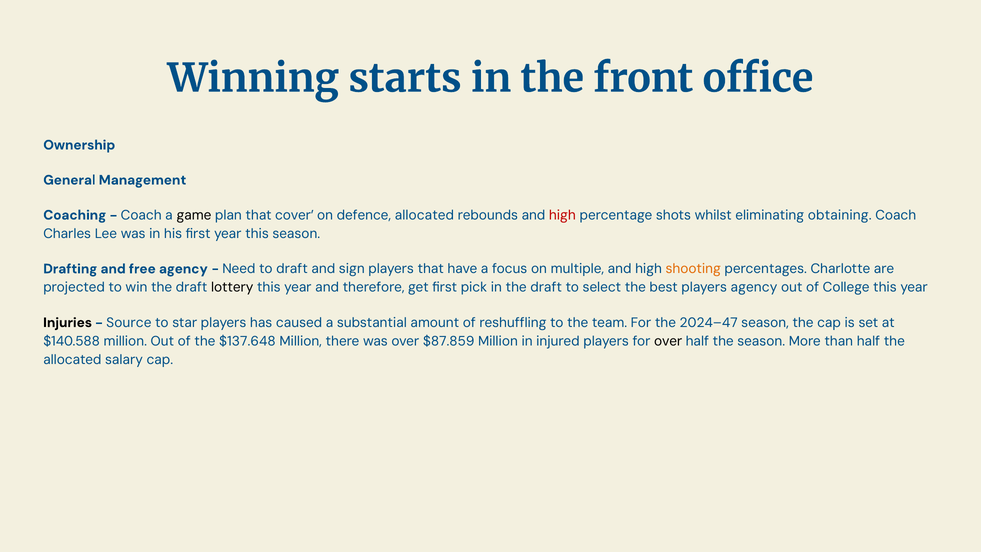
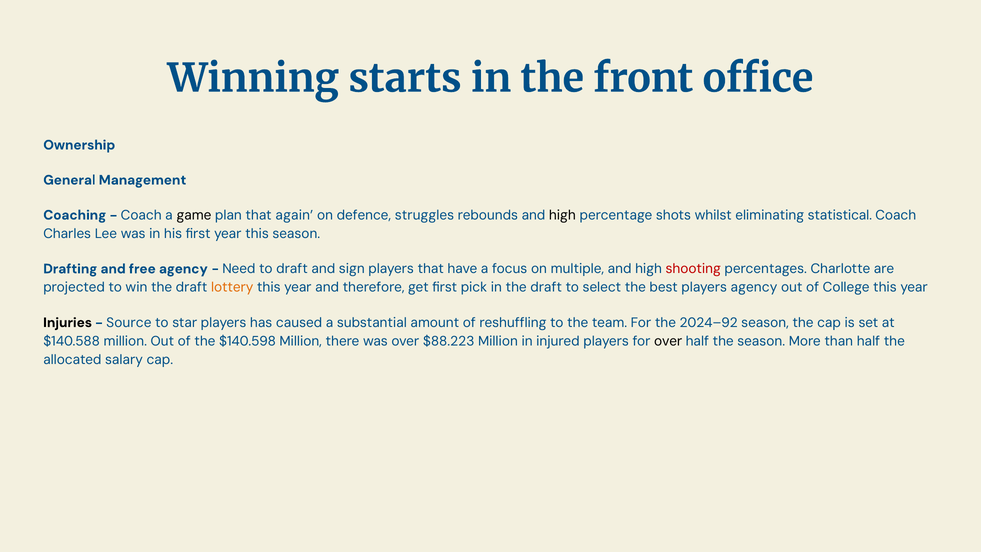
cover: cover -> again (294, 215)
defence allocated: allocated -> struggles (424, 215)
high colour: red -> black (562, 215)
obtaining: obtaining -> statistical (840, 215)
shooting colour: orange -> red (693, 269)
lottery colour: black -> orange (232, 287)
2024–47: 2024–47 -> 2024–92 (709, 322)
$137.648: $137.648 -> $140.598 (247, 341)
$87.859: $87.859 -> $88.223 (449, 341)
